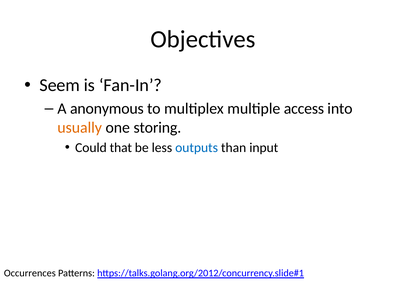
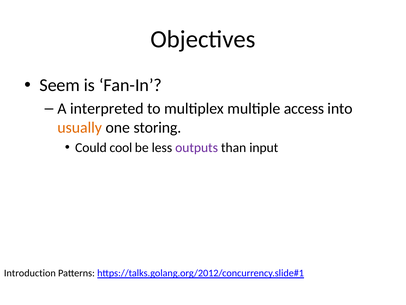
anonymous: anonymous -> interpreted (107, 108)
that: that -> cool (121, 148)
outputs colour: blue -> purple (197, 148)
Occurrences: Occurrences -> Introduction (30, 273)
